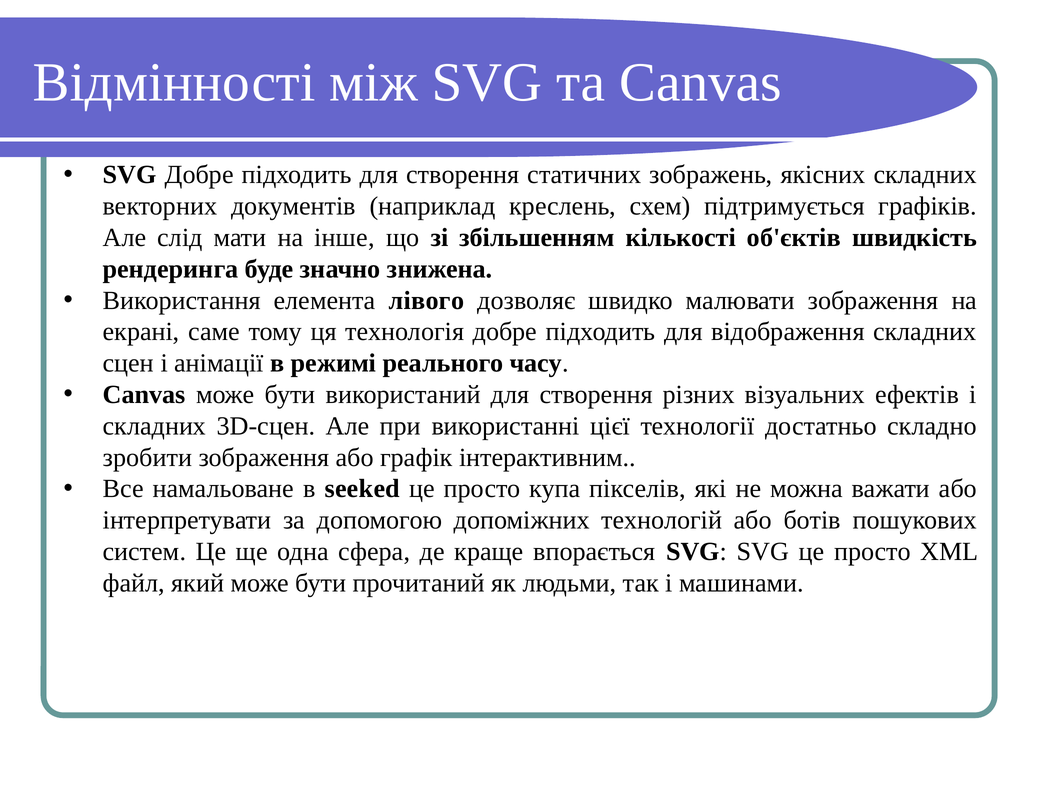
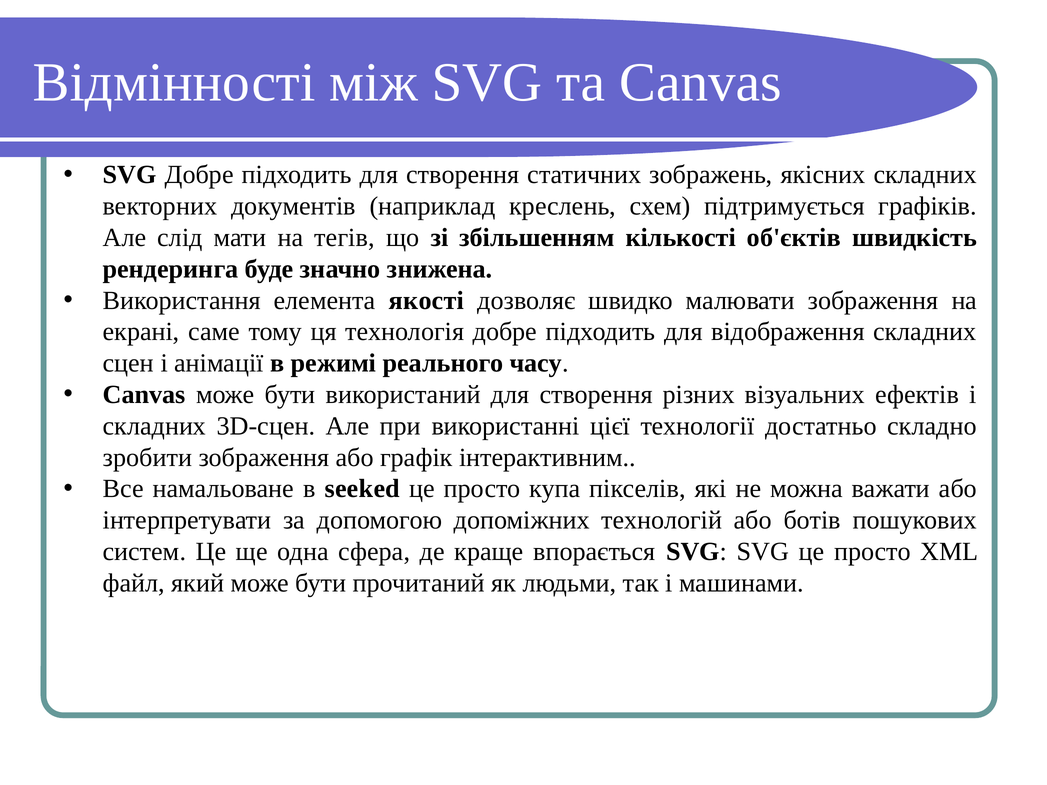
інше: інше -> тегів (345, 238)
лівого: лівого -> якості (427, 301)
